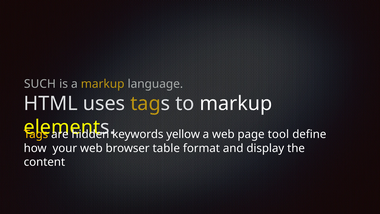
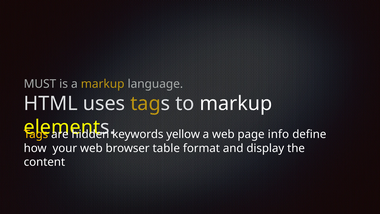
SUCH: SUCH -> MUST (40, 84)
tool: tool -> info (278, 134)
